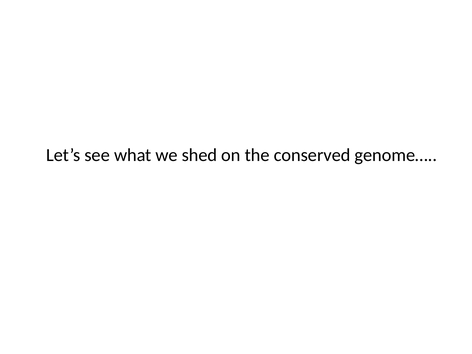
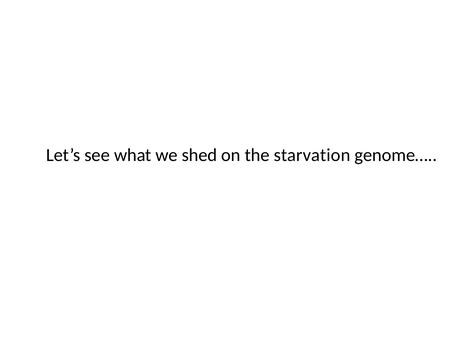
conserved: conserved -> starvation (312, 155)
